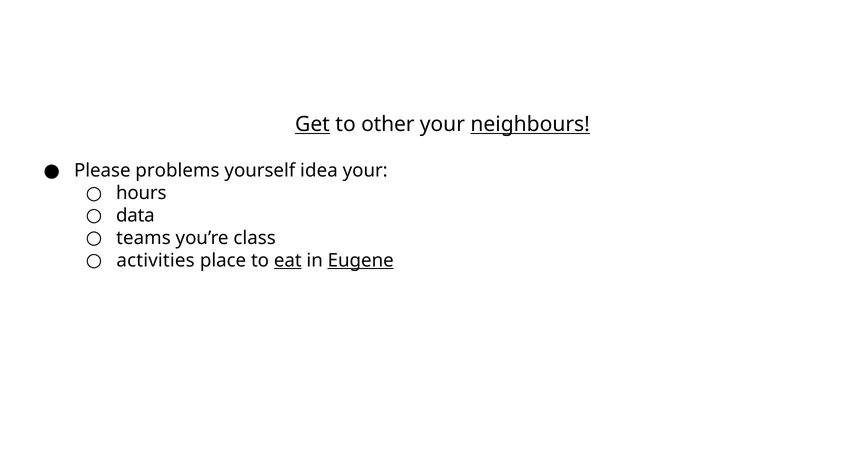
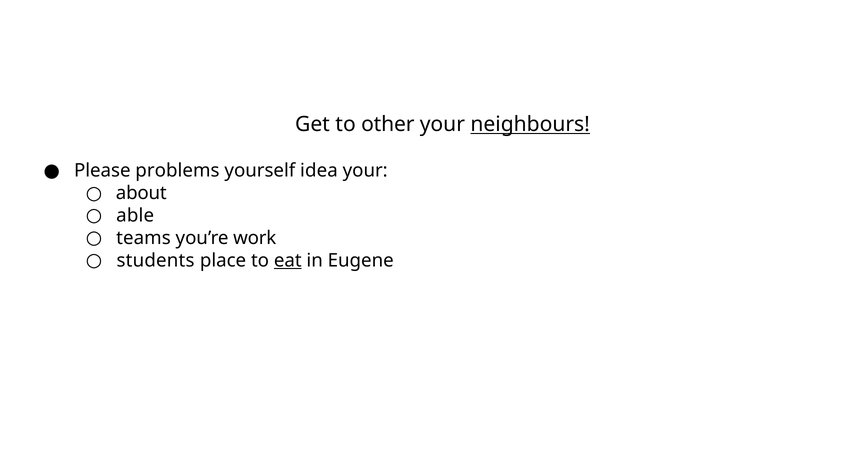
Get underline: present -> none (312, 125)
hours: hours -> about (141, 193)
data: data -> able (135, 216)
class: class -> work (255, 238)
activities: activities -> students (156, 261)
Eugene underline: present -> none (361, 261)
